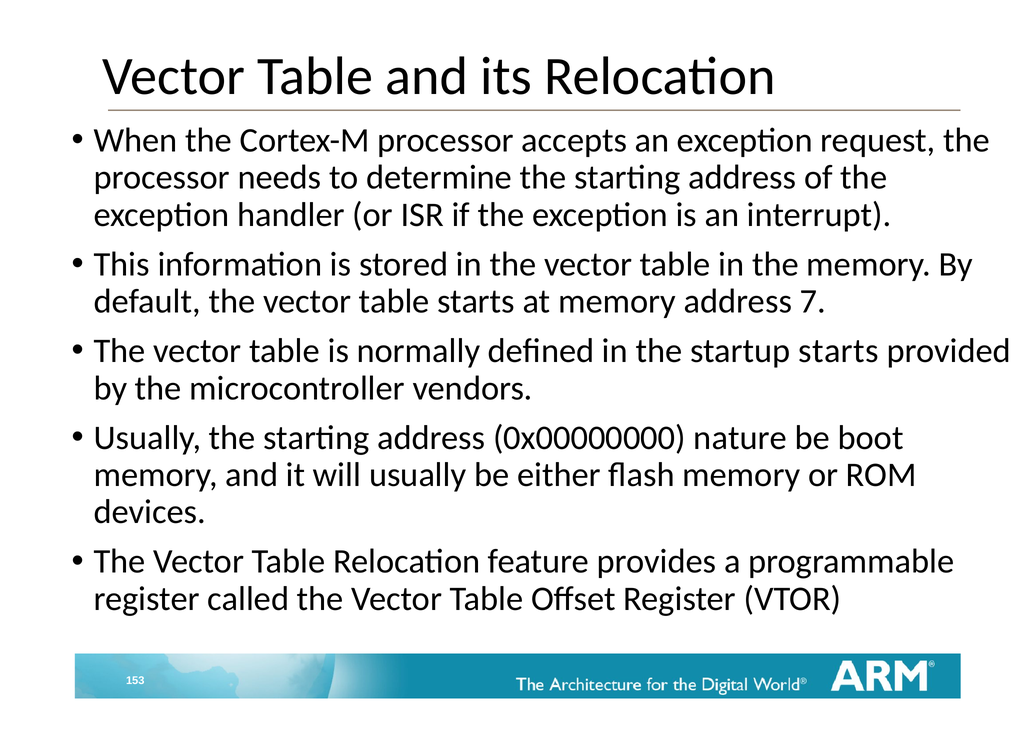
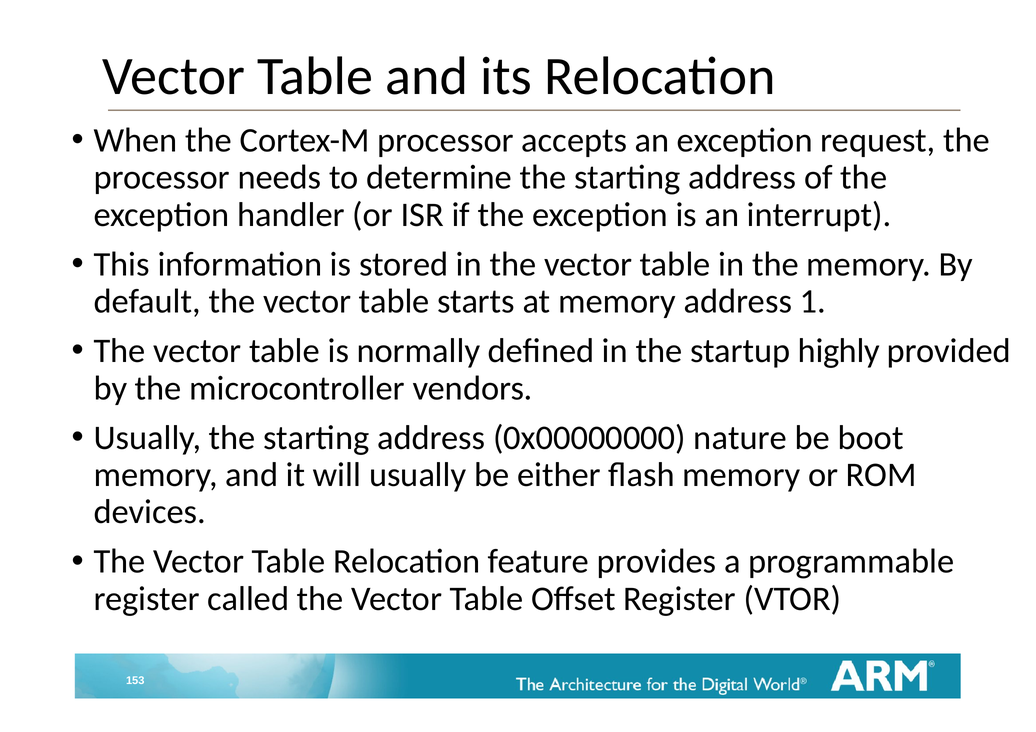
7: 7 -> 1 (813, 301)
startup starts: starts -> highly (839, 351)
